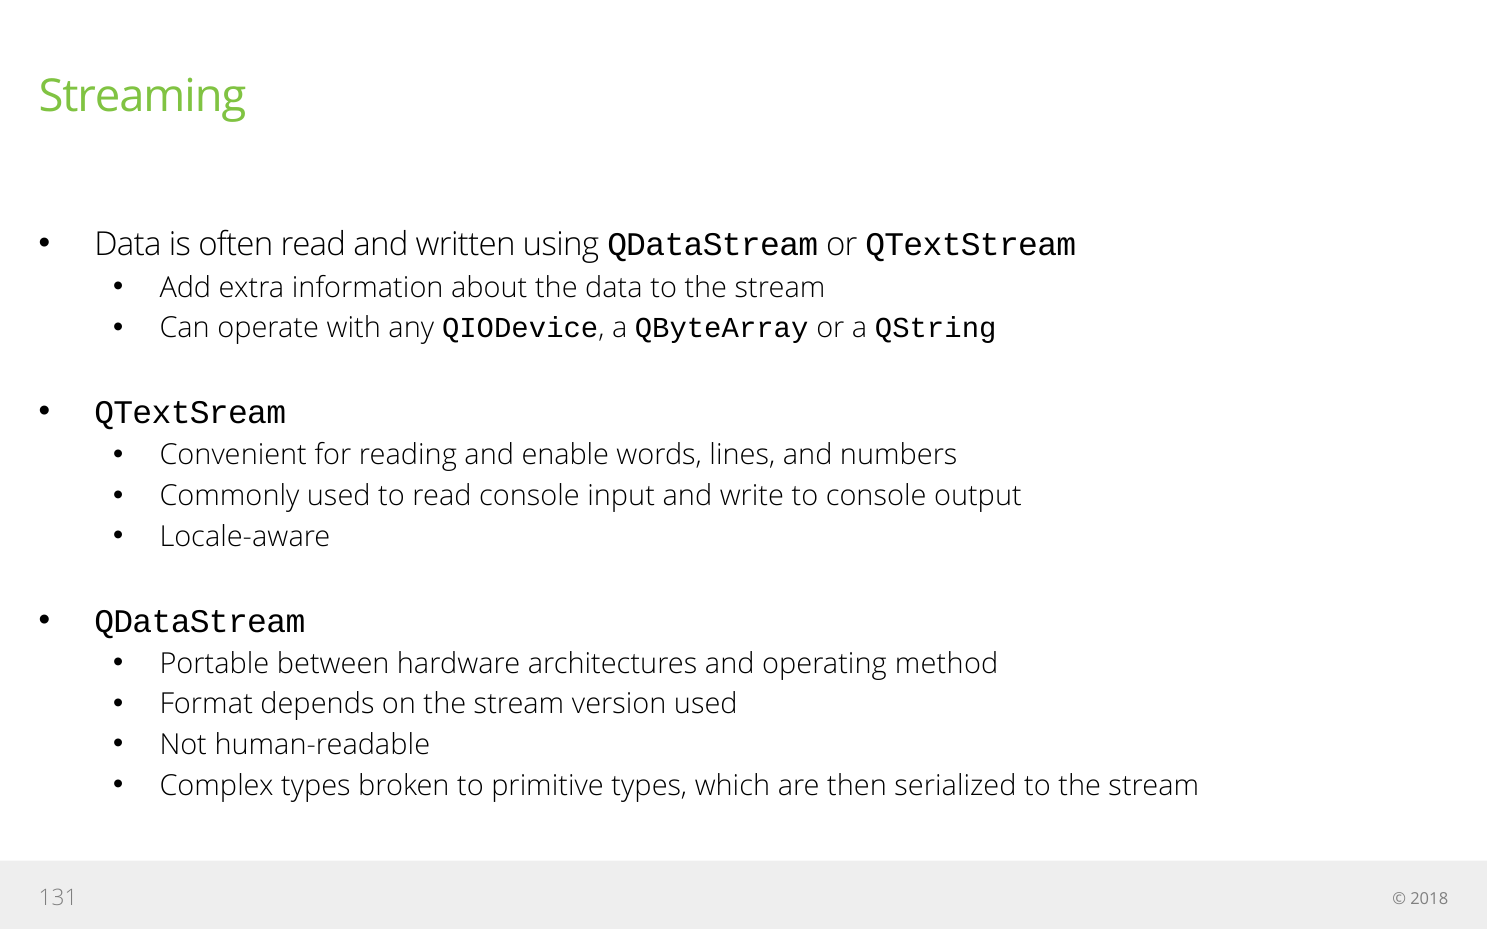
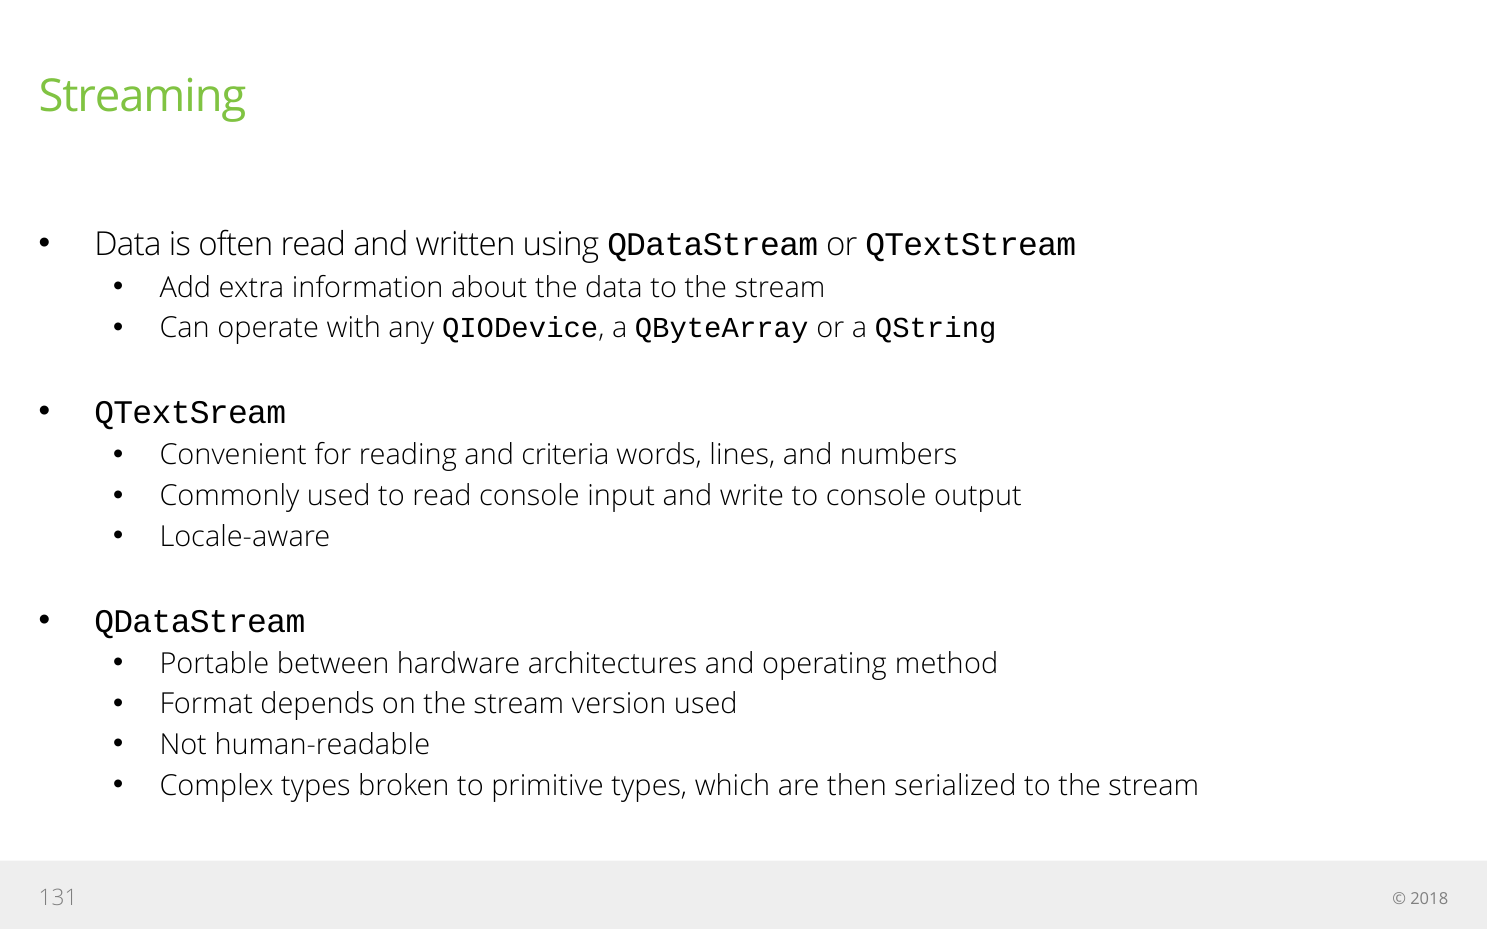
enable: enable -> criteria (565, 456)
